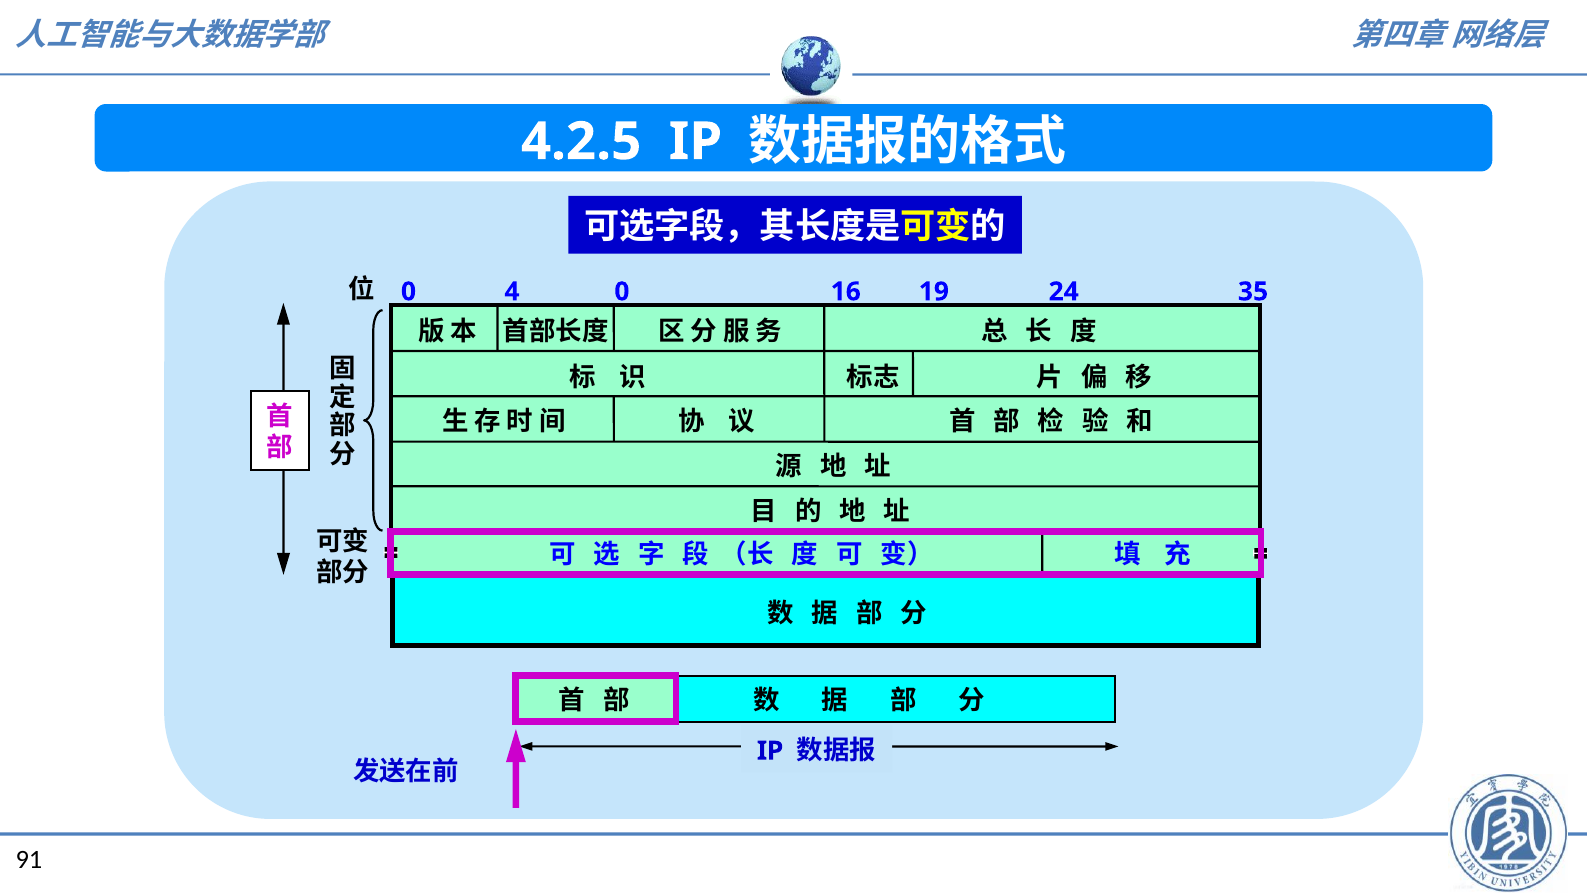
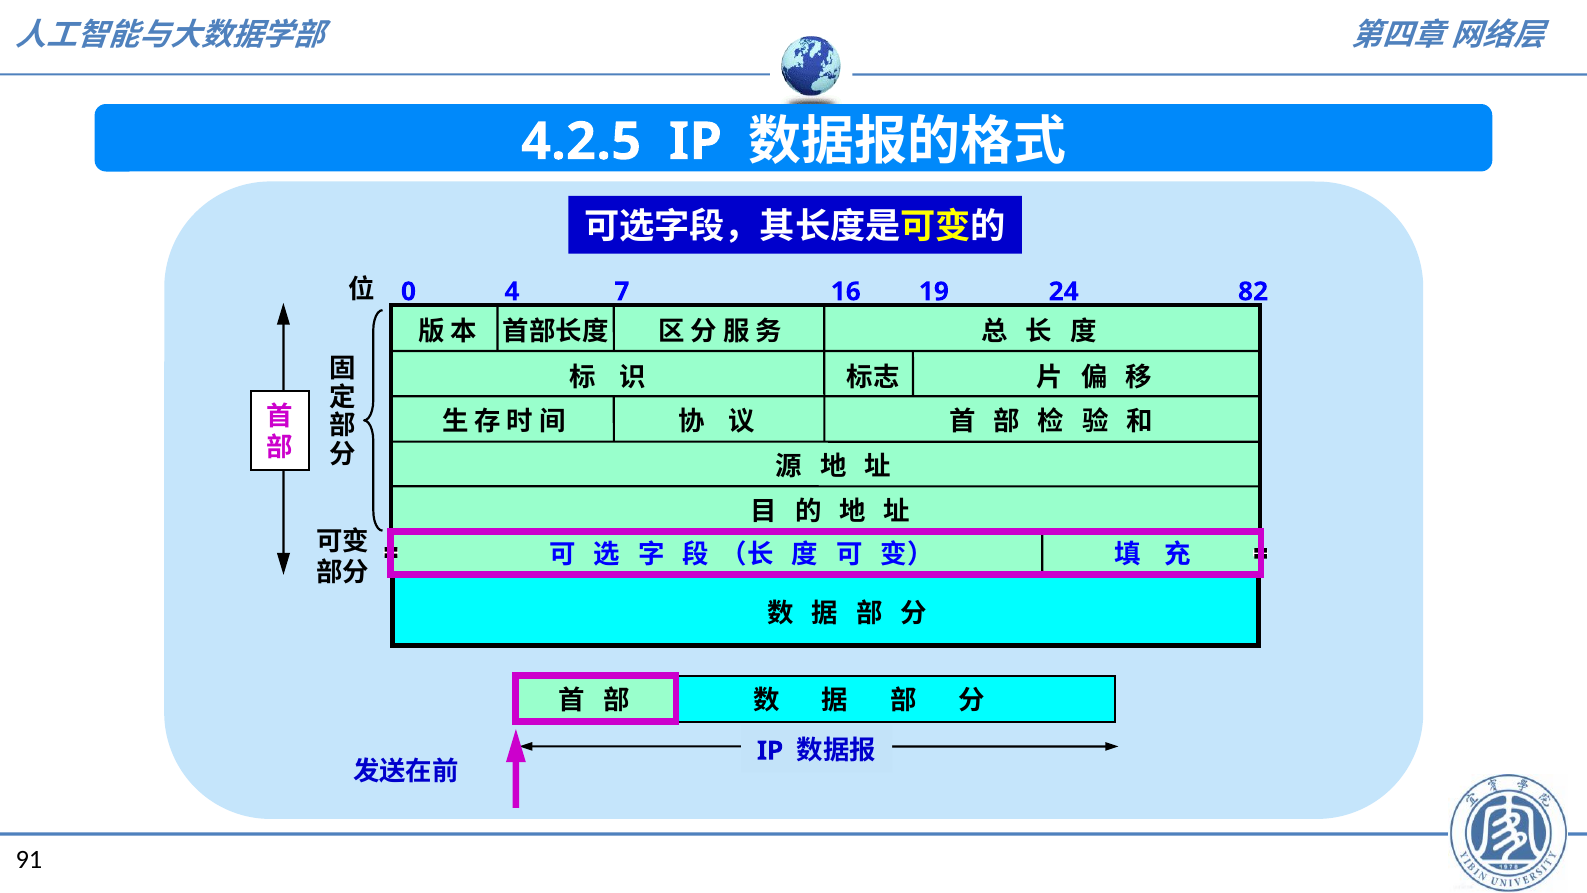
4 0: 0 -> 7 (622, 292)
35: 35 -> 82 (1253, 292)
